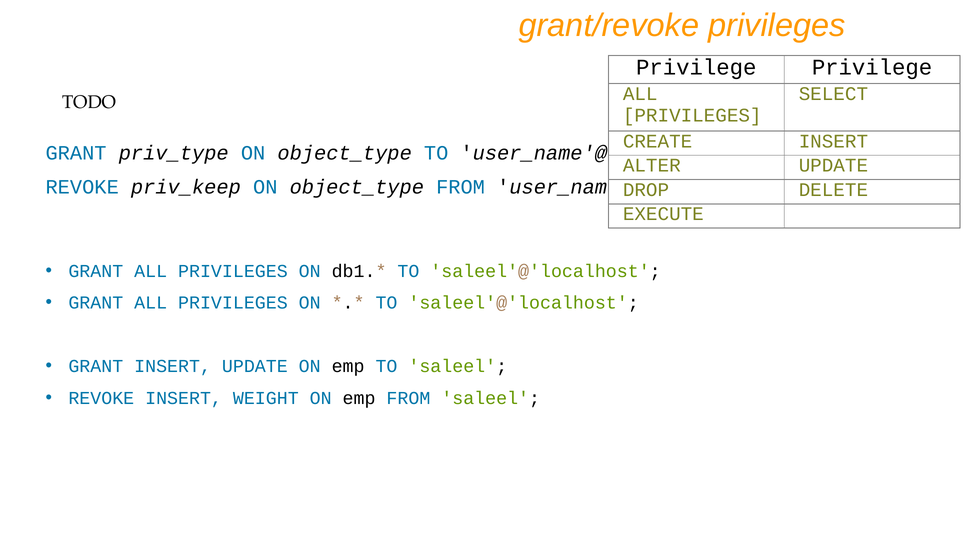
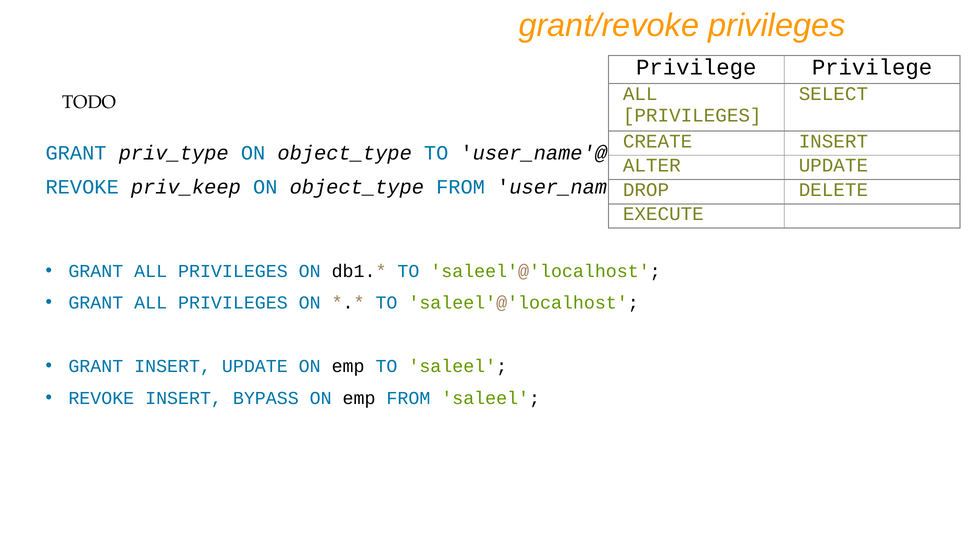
WEIGHT: WEIGHT -> BYPASS (266, 398)
